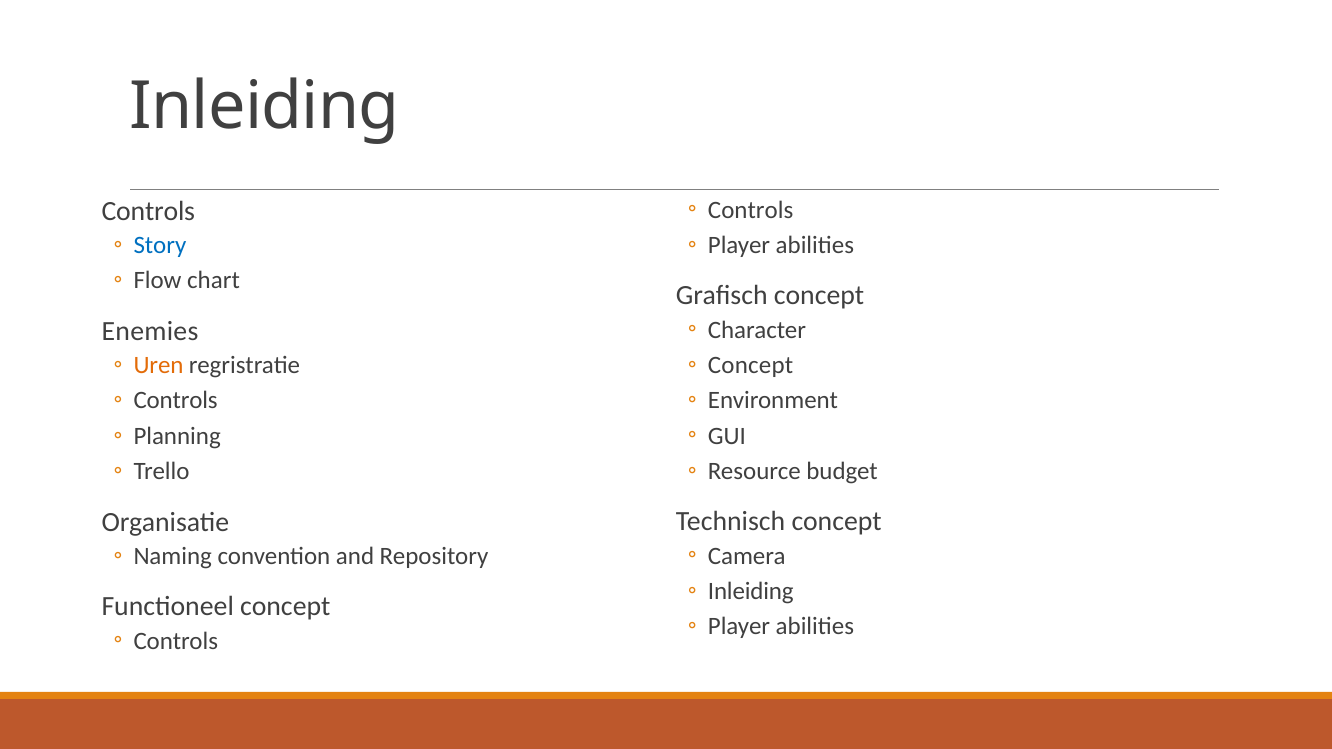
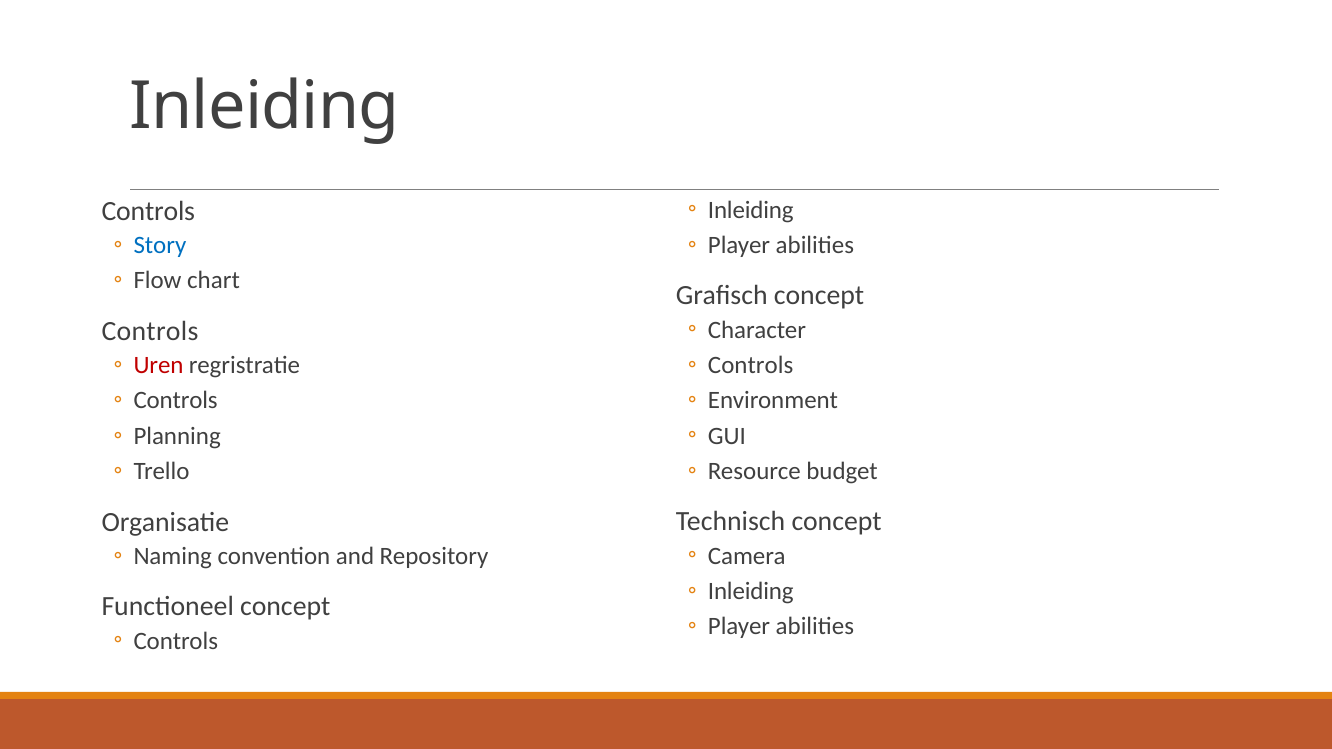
Controls: Controls -> Inleiding (751, 210)
Enemies: Enemies -> Controls (150, 331)
Concept: Concept -> Controls (751, 365)
Uren colour: orange -> red (159, 366)
